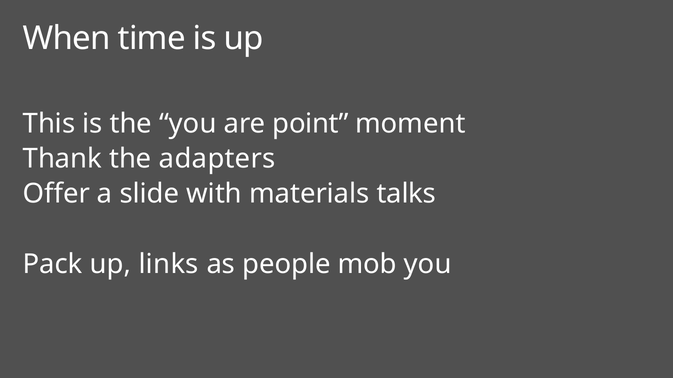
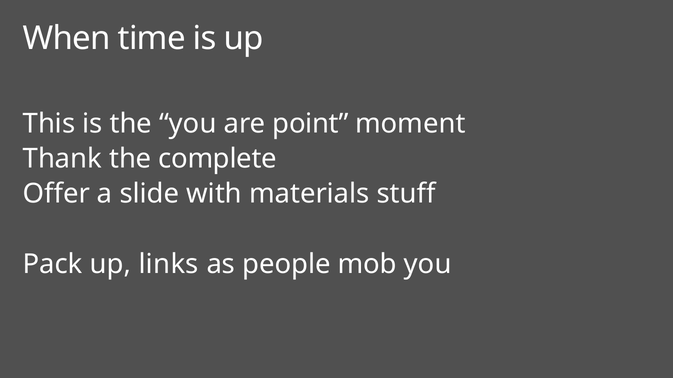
adapters: adapters -> complete (218, 159)
talks: talks -> stuff (406, 194)
